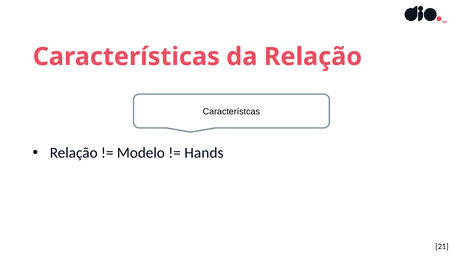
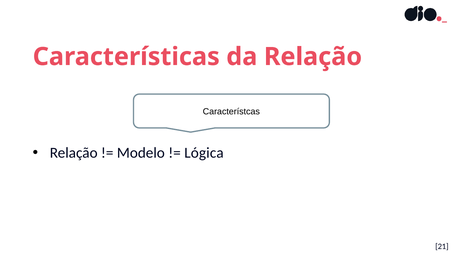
Hands: Hands -> Lógica (204, 153)
